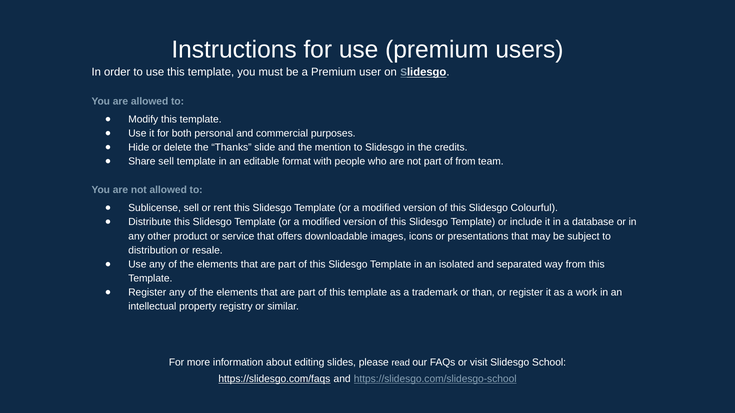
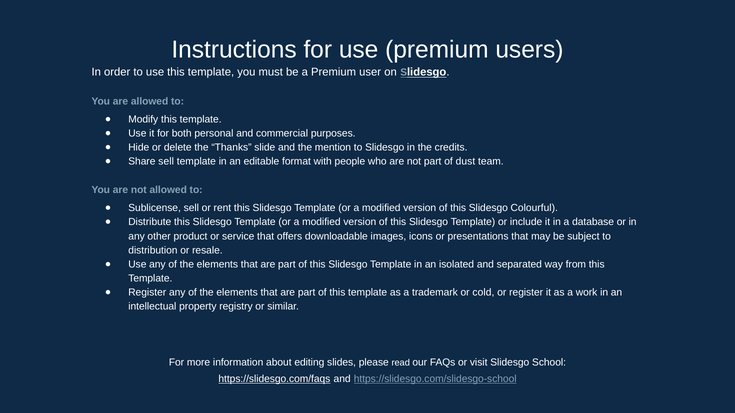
of from: from -> dust (465, 162)
than: than -> cold (483, 293)
